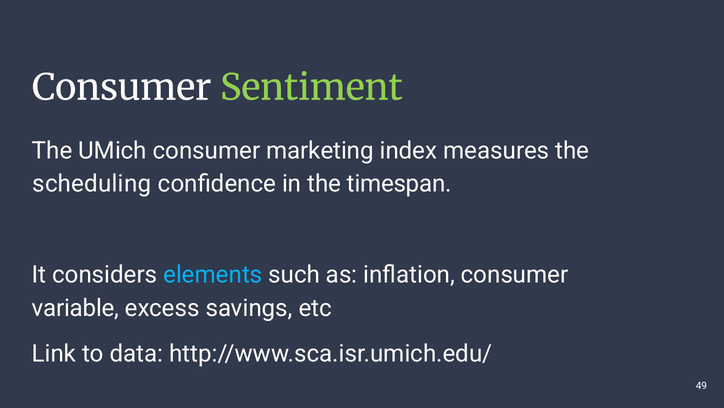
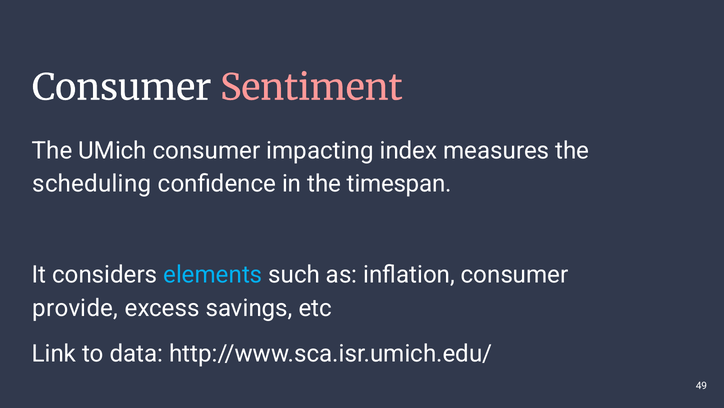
Sentiment colour: light green -> pink (311, 88)
marketing: marketing -> impacting (320, 150)
variable: variable -> provide (75, 308)
